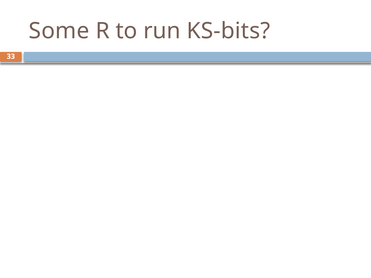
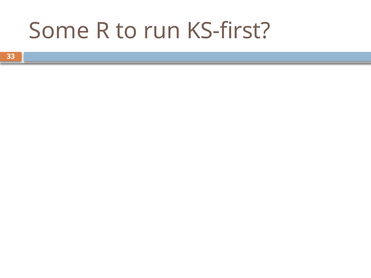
KS-bits: KS-bits -> KS-first (229, 31)
